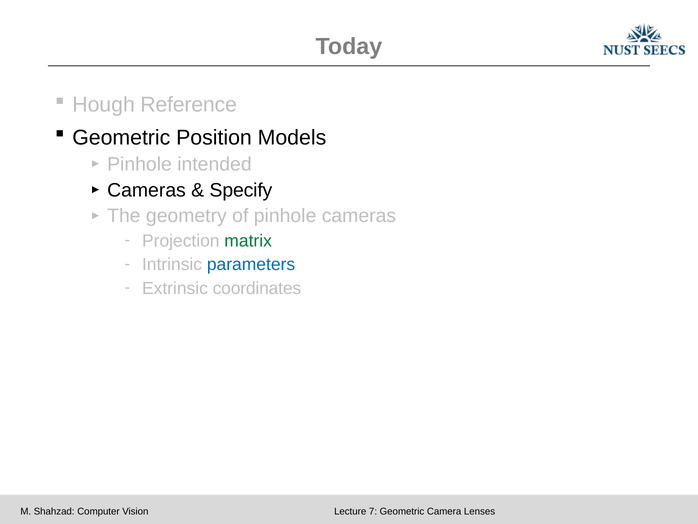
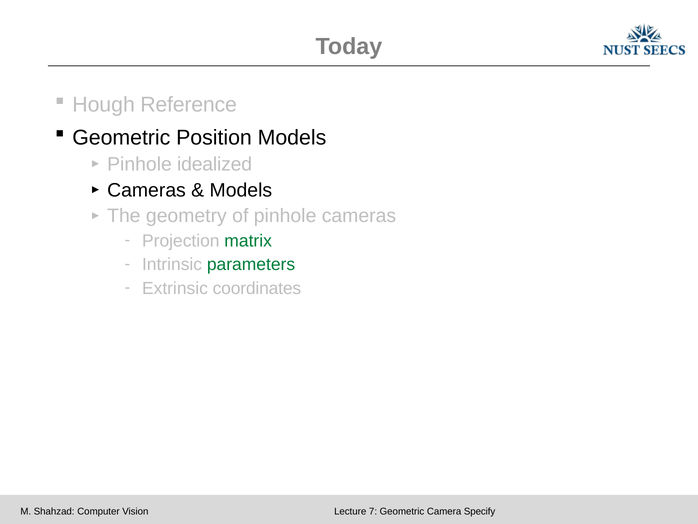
intended: intended -> idealized (215, 164)
Specify: Specify -> Models (241, 190)
parameters colour: blue -> green (251, 264)
Lenses: Lenses -> Specify (480, 511)
